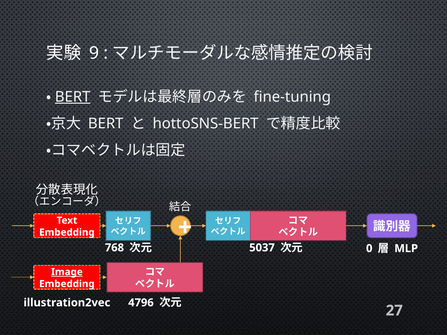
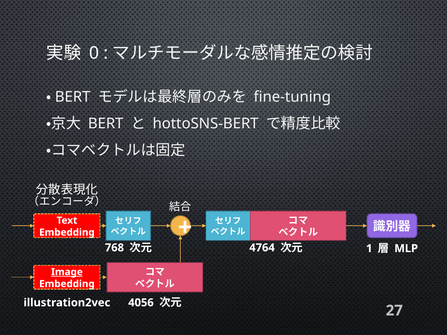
9: 9 -> 0 (94, 53)
BERT underline: present -> none (73, 97)
5037: 5037 -> 4764 (262, 248)
0: 0 -> 1 (369, 249)
4796: 4796 -> 4056 (141, 303)
